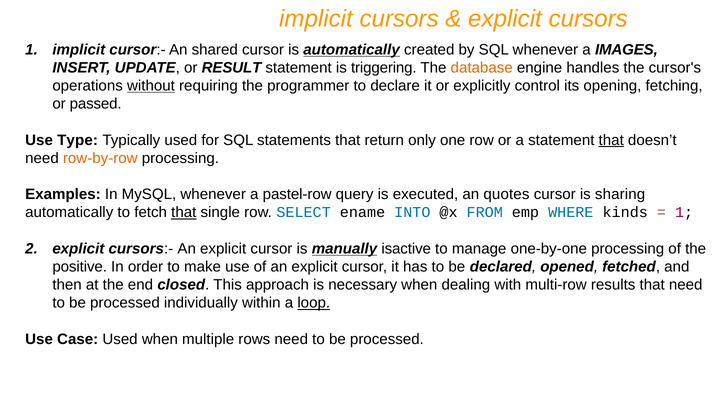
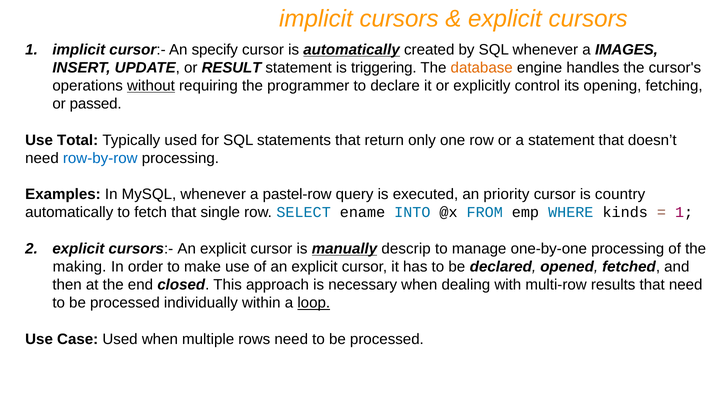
shared: shared -> specify (215, 50)
Type: Type -> Total (78, 140)
that underline: present -> none (611, 140)
row-by-row colour: orange -> blue (100, 158)
quotes: quotes -> priority (506, 194)
sharing: sharing -> country (620, 194)
that underline: present -> none (184, 213)
isactive: isactive -> descrip (406, 249)
positive: positive -> making (80, 267)
